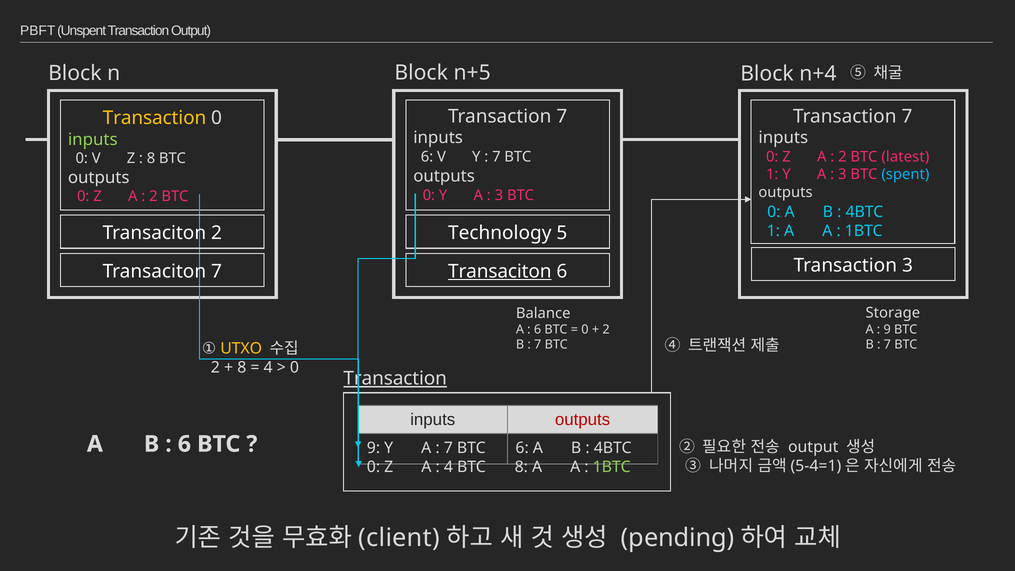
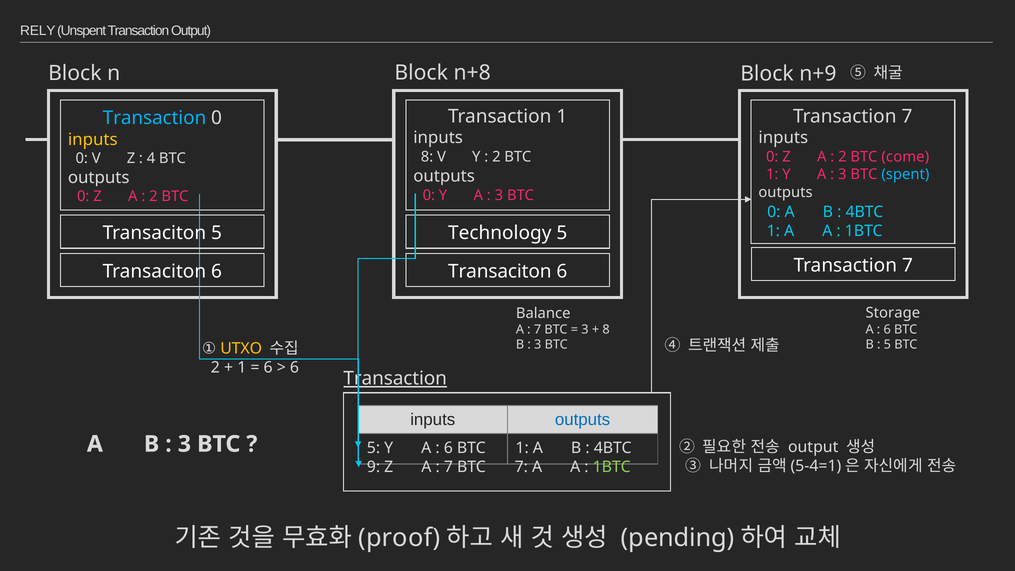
PBFT: PBFT -> RELY (38, 30)
n+5: n+5 -> n+8 (472, 73)
n+4: n+4 -> n+9 (818, 74)
7: 7 -> 1 (562, 116)
Transaction colour: yellow -> light blue (154, 118)
inputs colour: light green -> yellow (93, 140)
latest: latest -> come (905, 157)
6: 6 -> 8 (427, 157)
7: 7 -> 2 (496, 157)
8: 8 -> 4 (151, 158)
Transaciton 2: 2 -> 5 (217, 233)
3: 3 -> 7 (907, 265)
7: 7 -> 6 (217, 271)
Transaciton underline: present -> none (500, 271)
9: 9 -> 6 (887, 329)
6: 6 -> 7 (538, 330)
0: 0 -> 3 (585, 330)
2: 2 -> 8 (606, 330)
7: 7 -> 5 (887, 345)
7: 7 -> 3 (538, 345)
8: 8 -> 1 (242, 367)
4: 4 -> 6 (268, 367)
0: 0 -> 6 (295, 367)
outputs colour: red -> blue (583, 420)
6: 6 -> 3 (184, 444)
6: 6 -> 1 (522, 448)
9: 9 -> 5 (374, 448)
7: 7 -> 6 (448, 448)
8: 8 -> 7 (521, 467)
0: 0 -> 9 (374, 467)
4: 4 -> 7 (448, 467)
client: client -> proof (399, 538)
